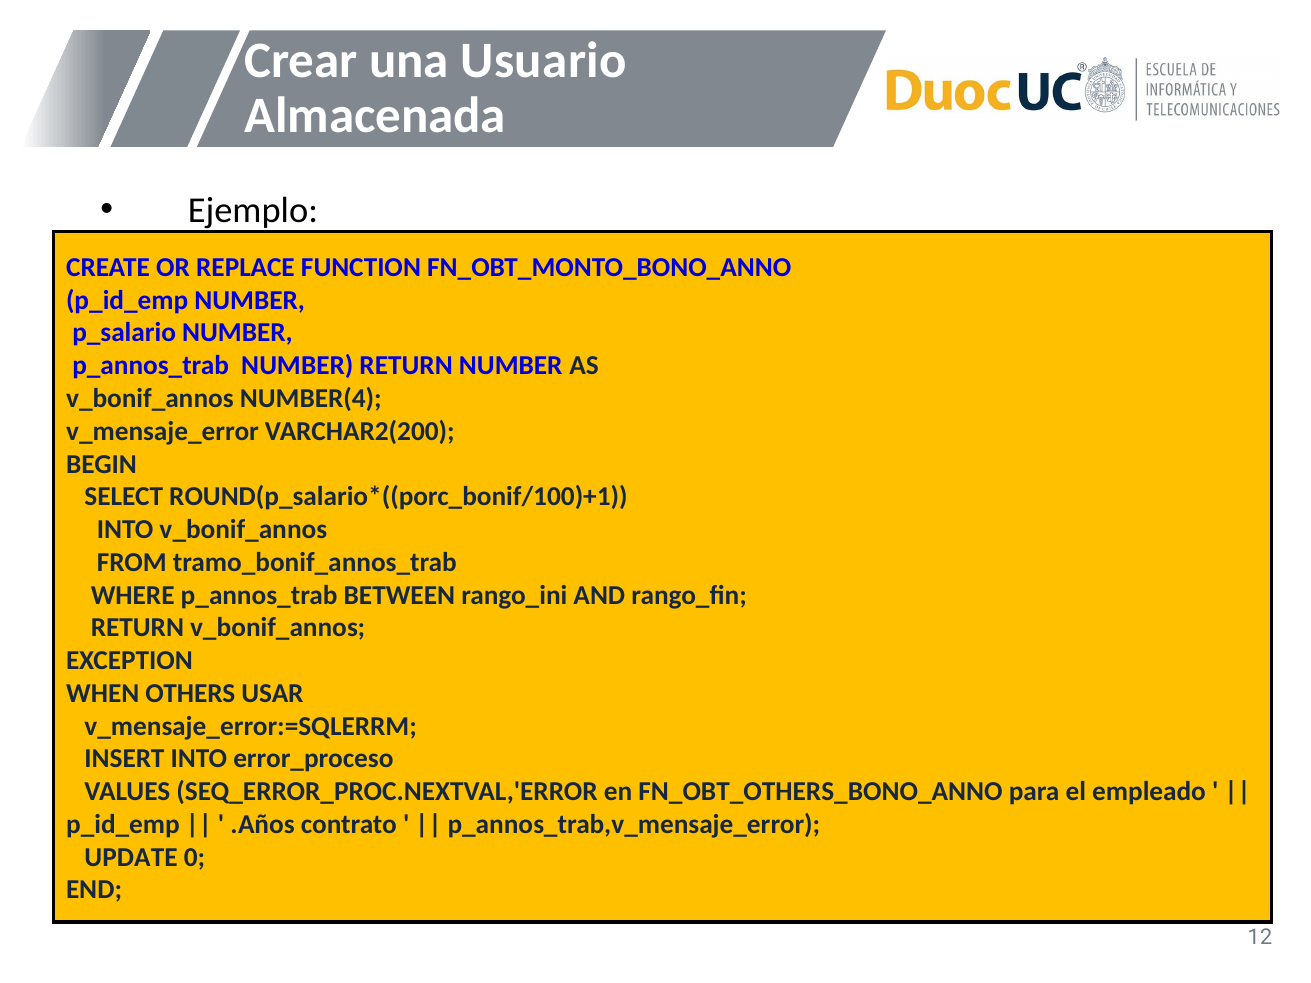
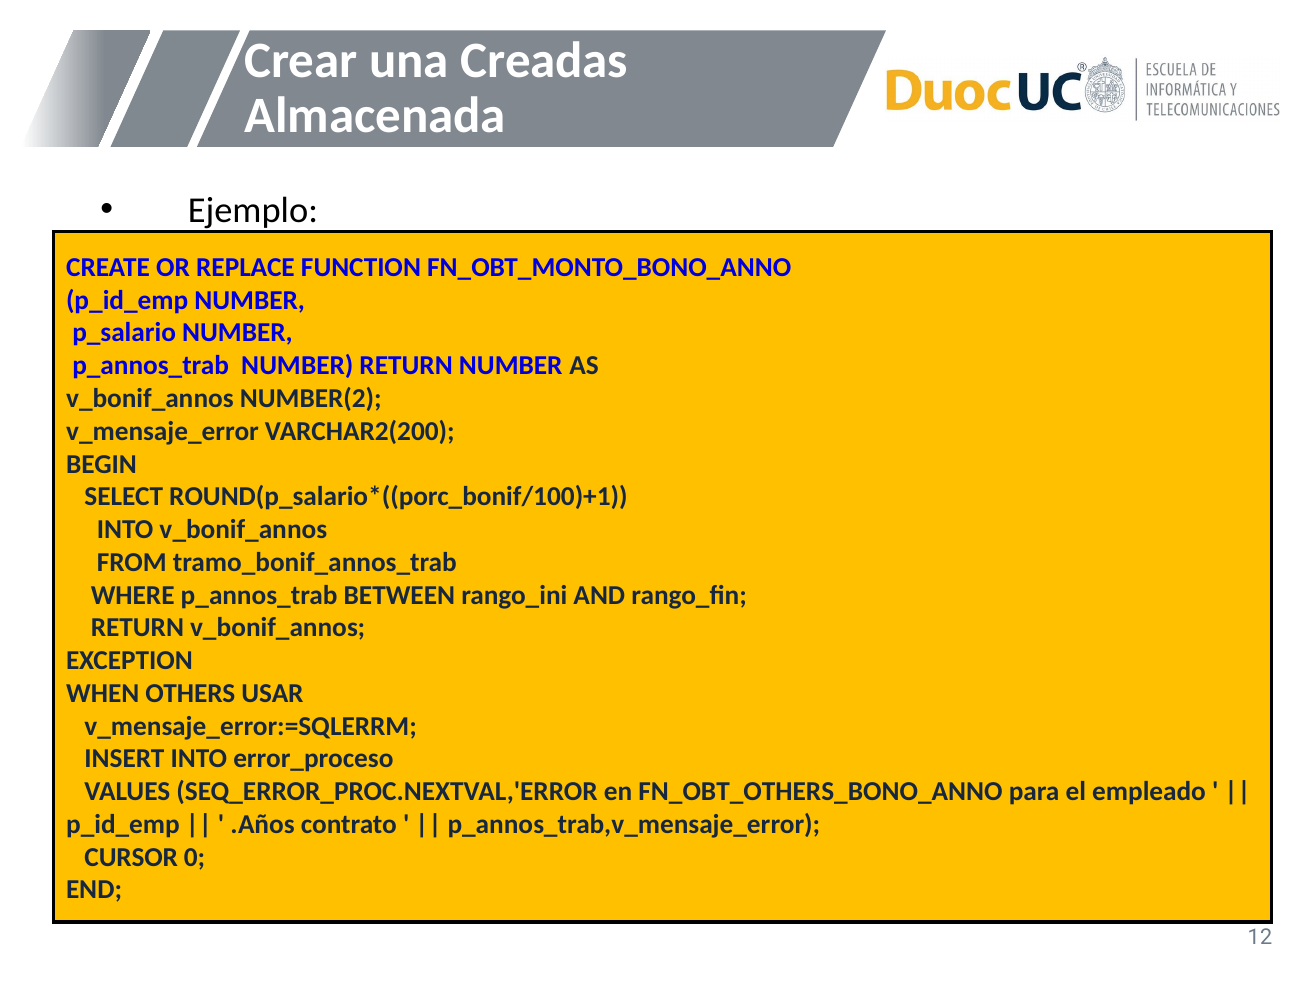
Usuario: Usuario -> Creadas (544, 61)
NUMBER(4: NUMBER(4 -> NUMBER(2 (311, 399)
UPDATE: UPDATE -> CURSOR (131, 857)
